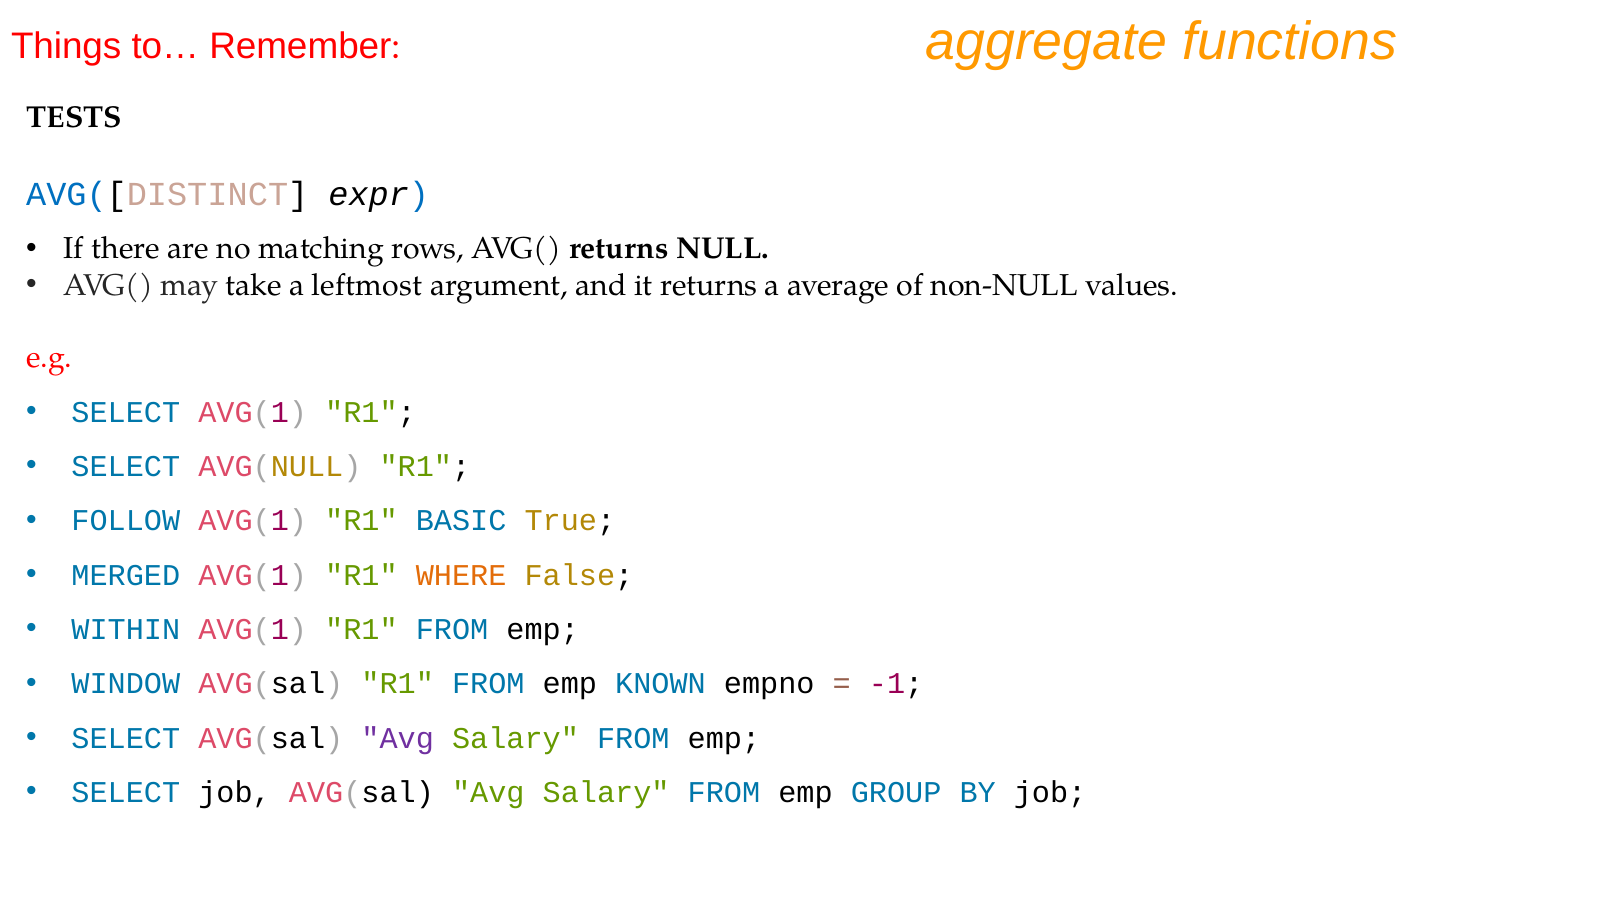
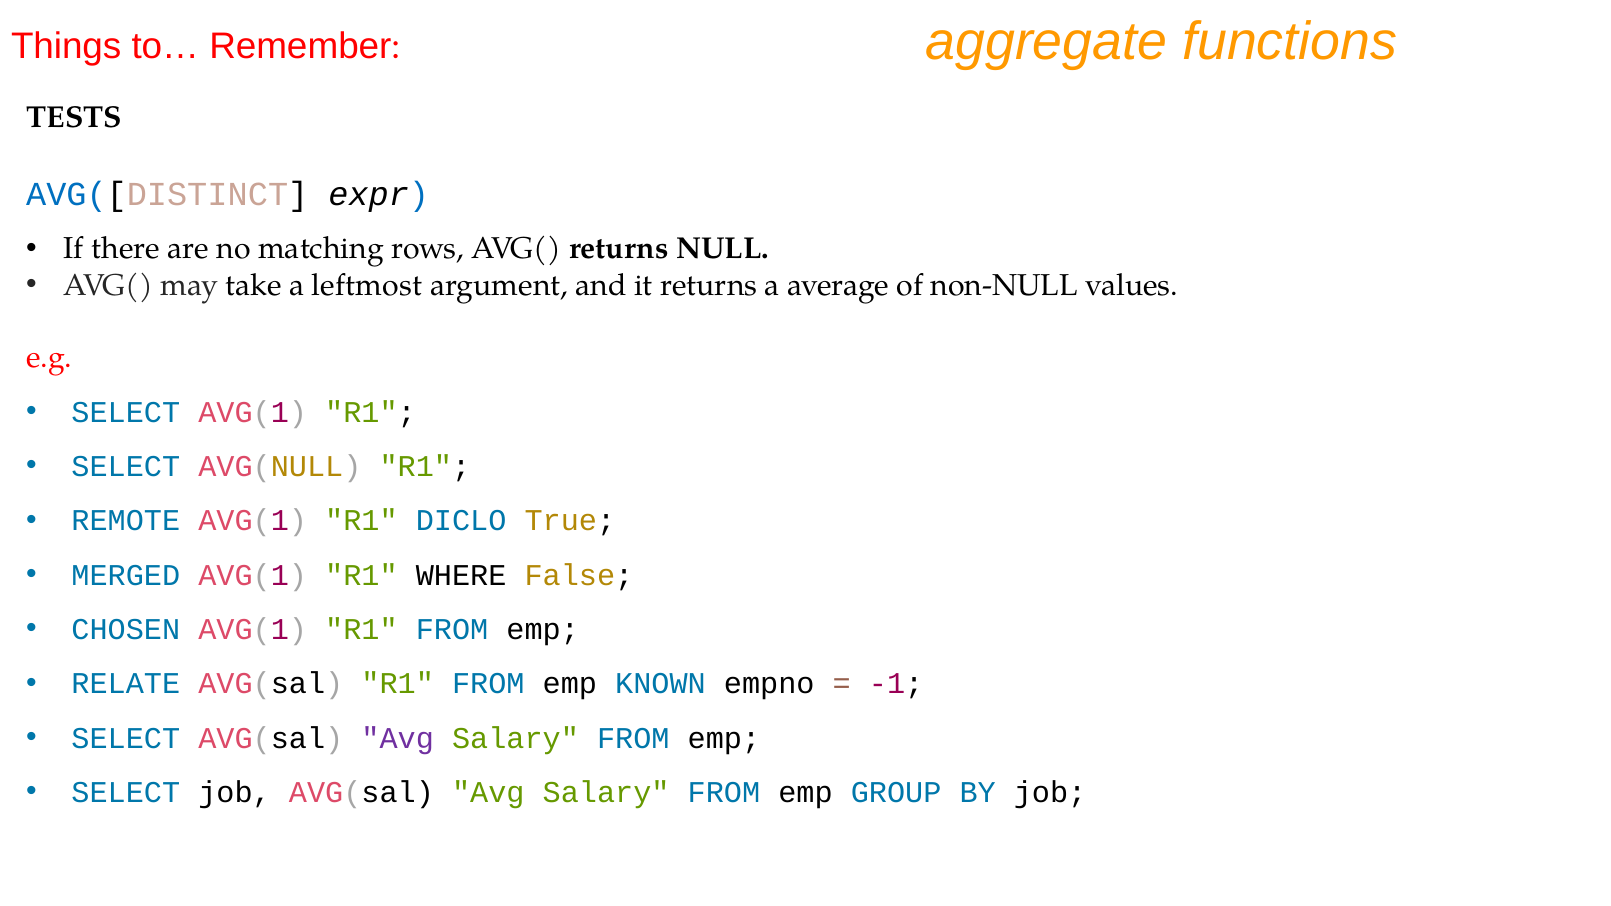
FOLLOW: FOLLOW -> REMOTE (126, 521)
BASIC: BASIC -> DICLO (461, 521)
WHERE colour: orange -> black (461, 575)
WITHIN: WITHIN -> CHOSEN (126, 630)
WINDOW: WINDOW -> RELATE (126, 684)
